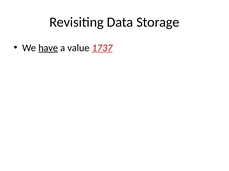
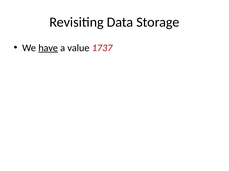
1737 underline: present -> none (102, 48)
